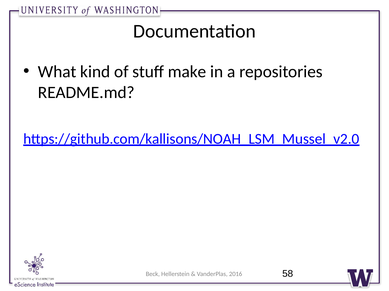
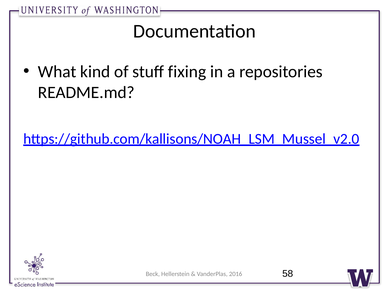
make: make -> fixing (187, 72)
